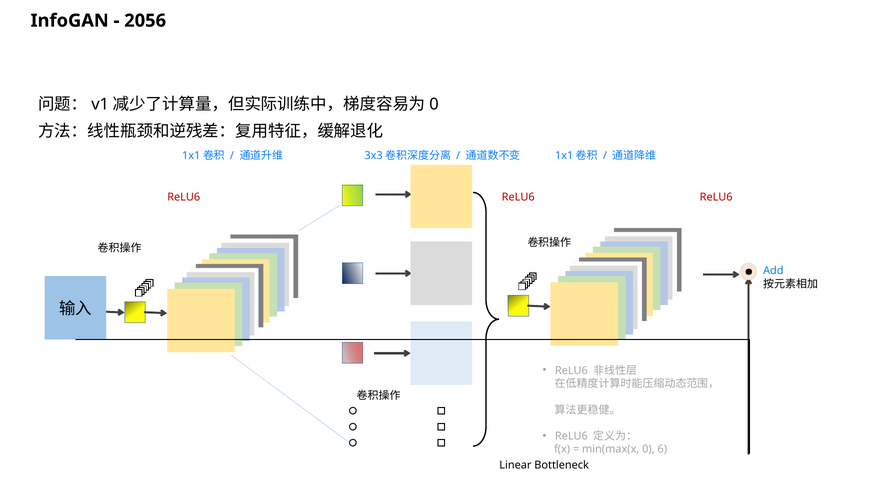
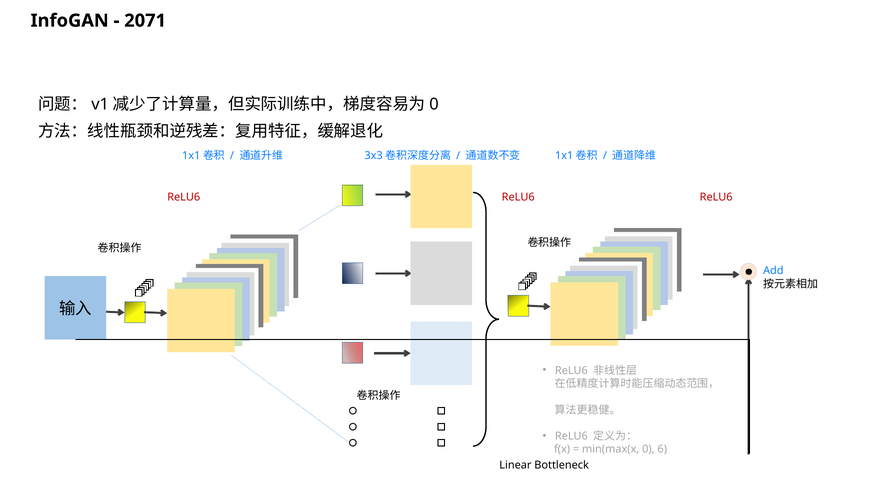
2056: 2056 -> 2071 (145, 21)
